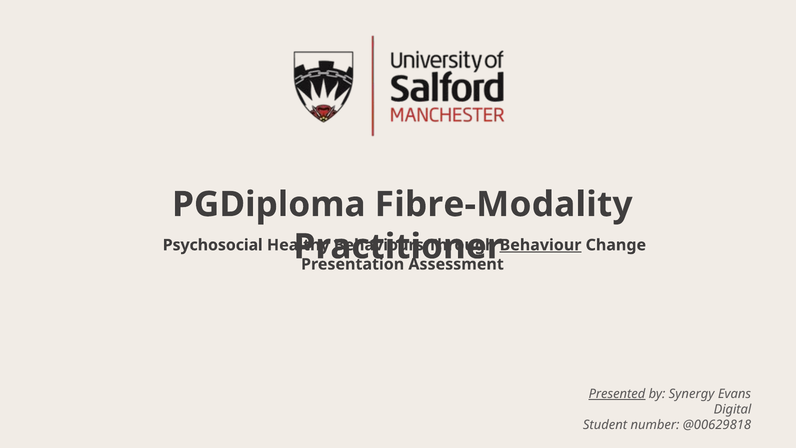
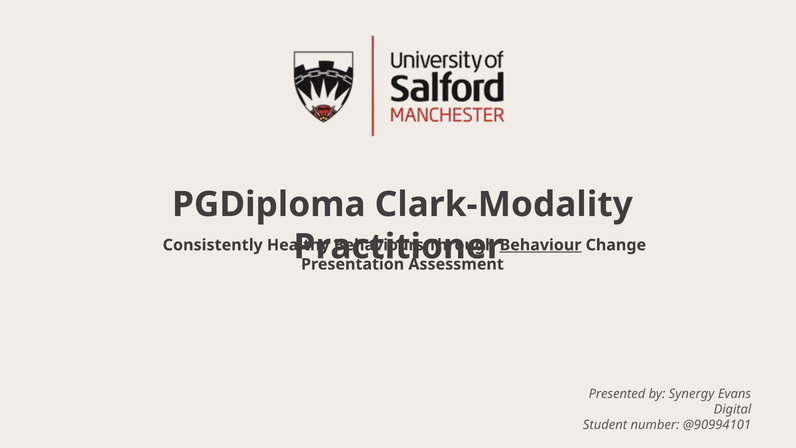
Fibre-Modality: Fibre-Modality -> Clark-Modality (504, 204)
Psychosocial: Psychosocial -> Consistently (213, 245)
Presented underline: present -> none (617, 394)
@00629818: @00629818 -> @90994101 (717, 425)
